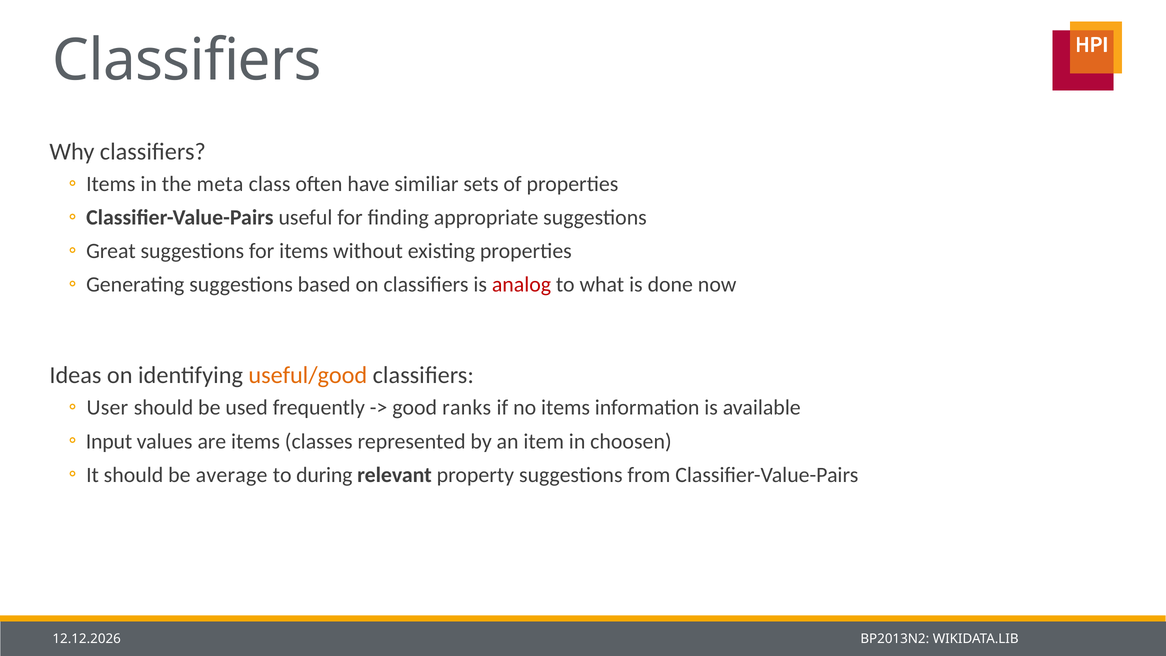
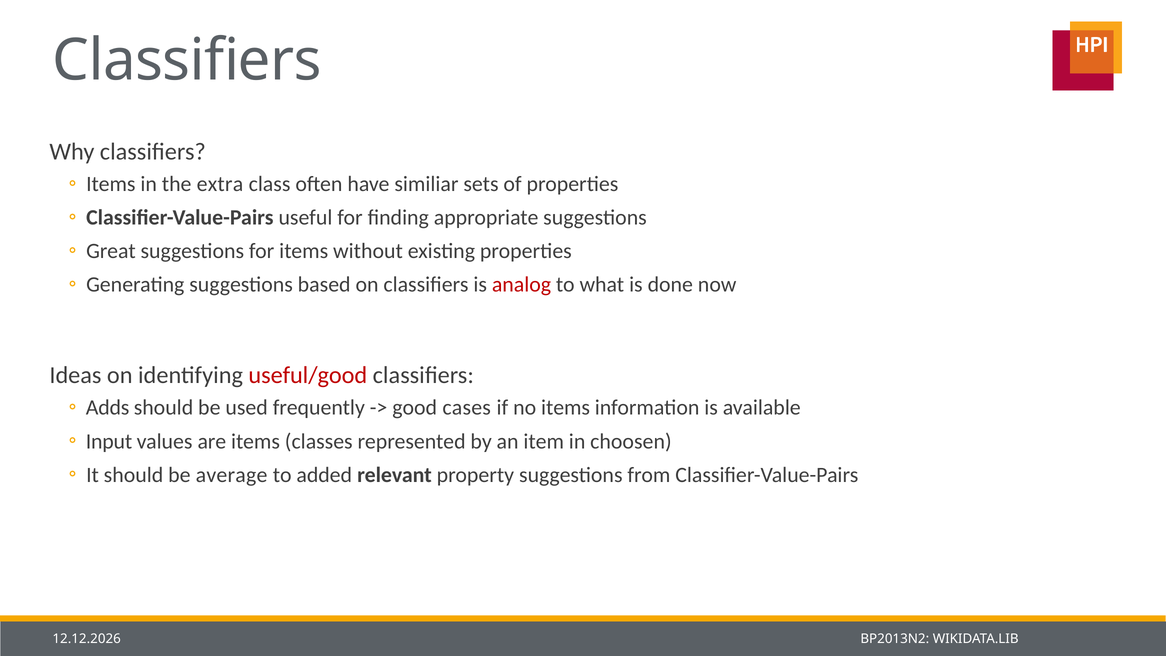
meta: meta -> extra (220, 184)
useful/good colour: orange -> red (308, 375)
User: User -> Adds (108, 408)
ranks: ranks -> cases (467, 408)
during: during -> added (324, 475)
